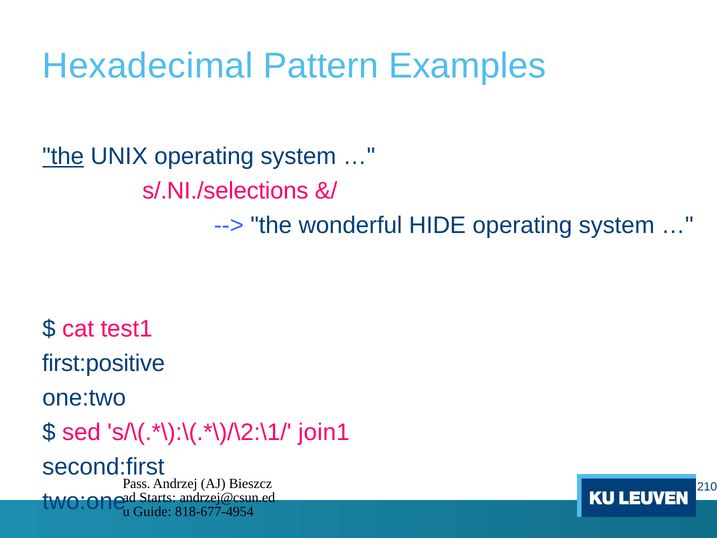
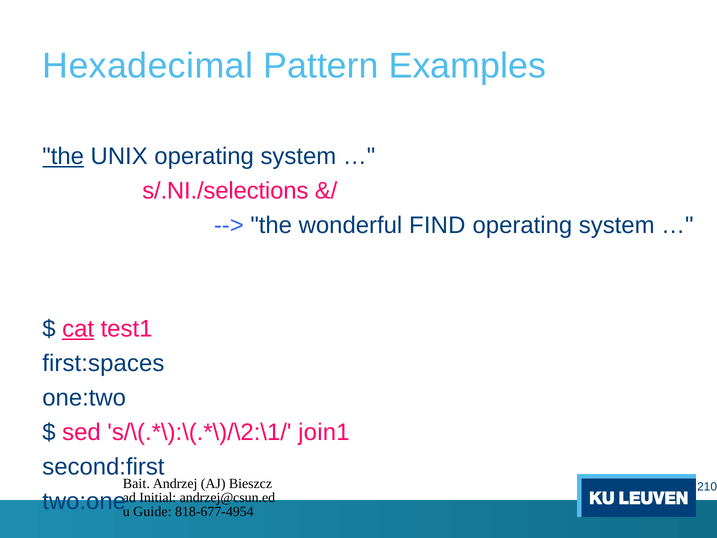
HIDE: HIDE -> FIND (437, 225)
cat underline: none -> present (78, 329)
first:positive: first:positive -> first:spaces (103, 363)
Pass: Pass -> Bait (136, 484)
Starts: Starts -> Initial (158, 497)
